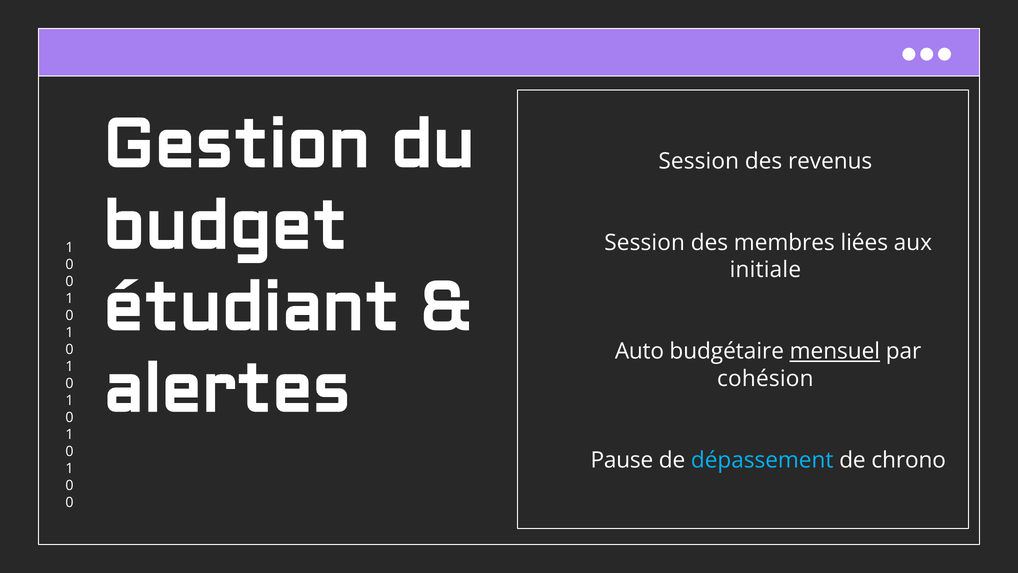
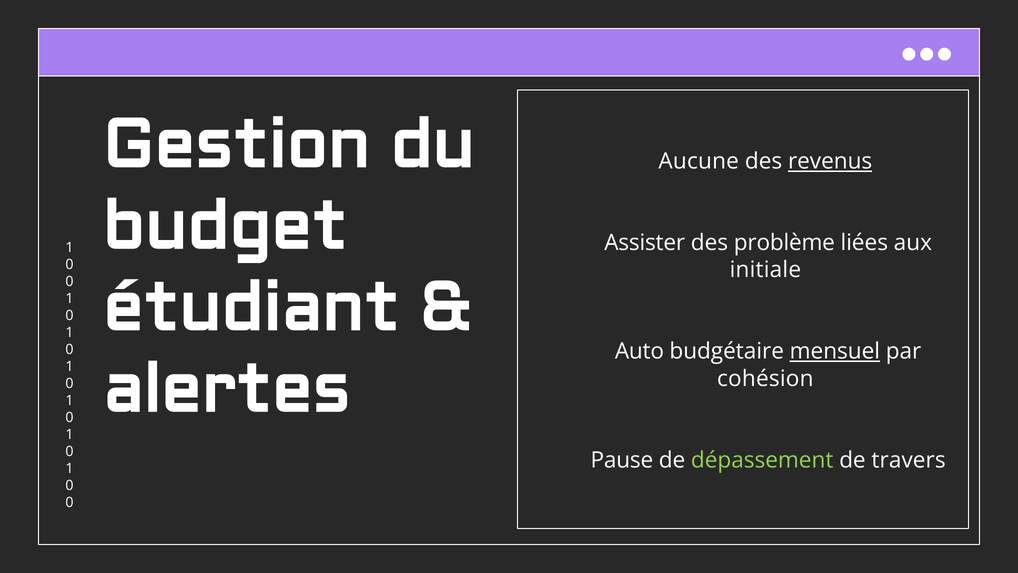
Session: Session -> Aucune (699, 161)
revenus underline: none -> present (830, 161)
Session: Session -> Assister (645, 243)
membres: membres -> problème (784, 243)
dépassement colour: light blue -> light green (762, 460)
chrono: chrono -> travers (909, 460)
